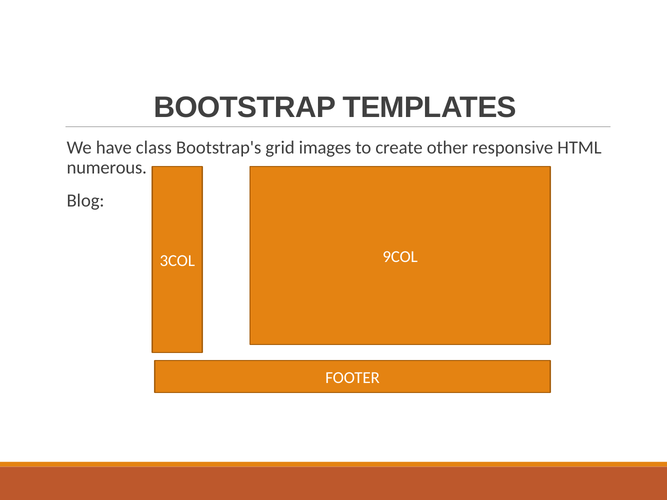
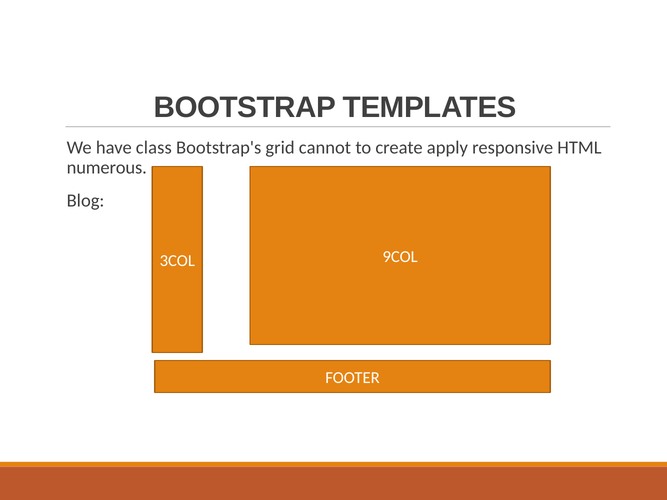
images: images -> cannot (325, 148)
other: other -> apply (447, 148)
